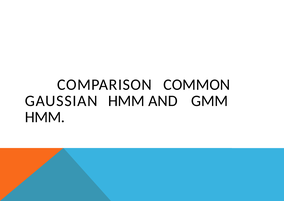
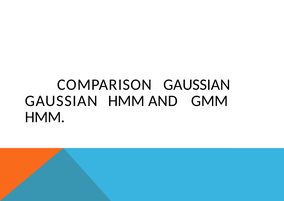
COMPARISON COMMON: COMMON -> GAUSSIAN (197, 85)
